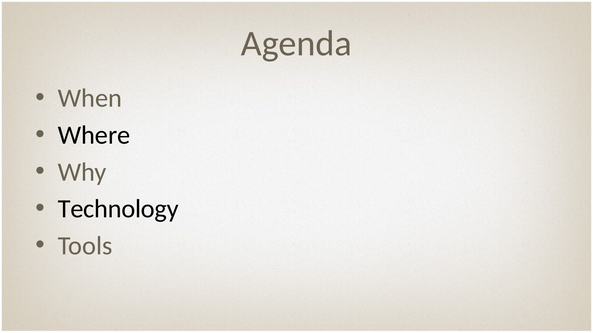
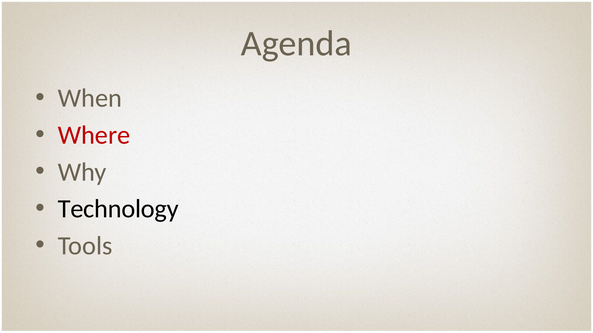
Where colour: black -> red (94, 135)
